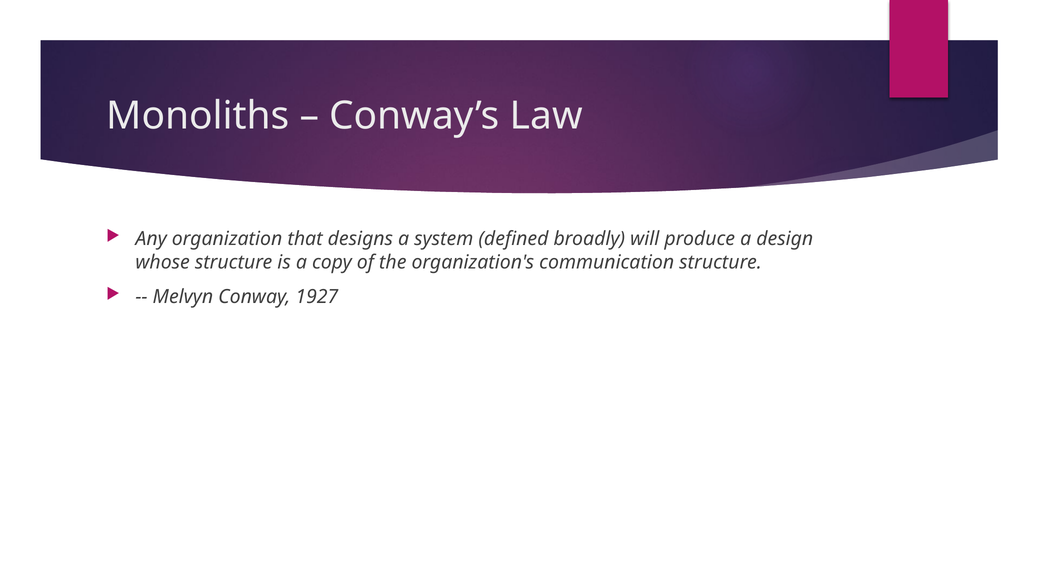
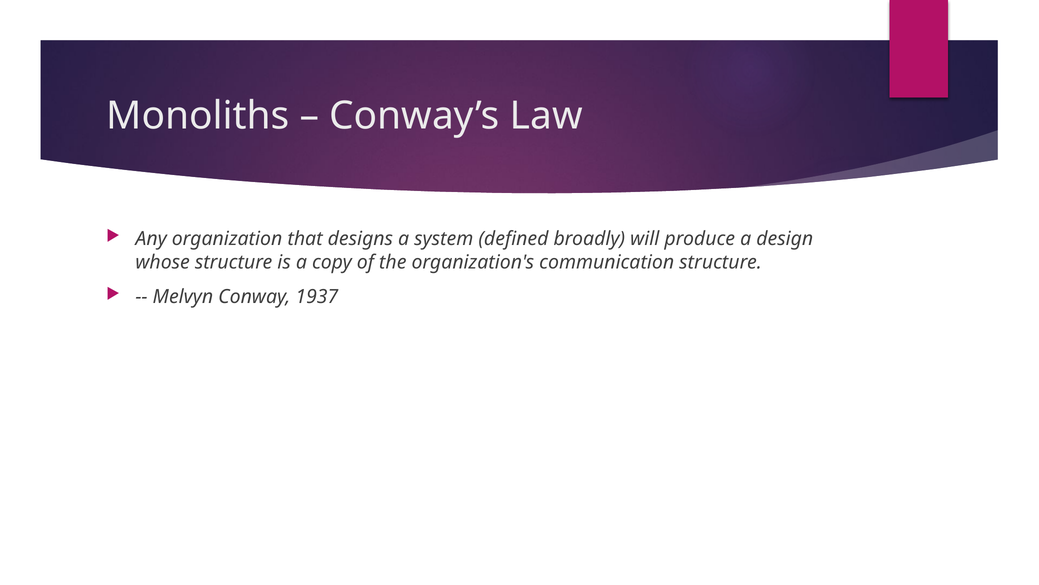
1927: 1927 -> 1937 (317, 296)
